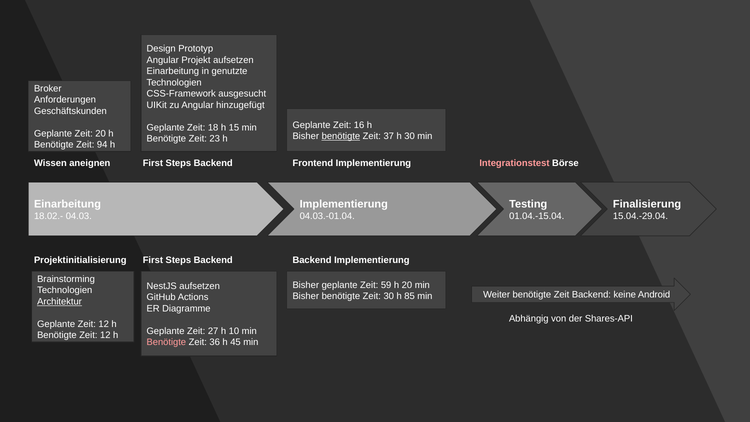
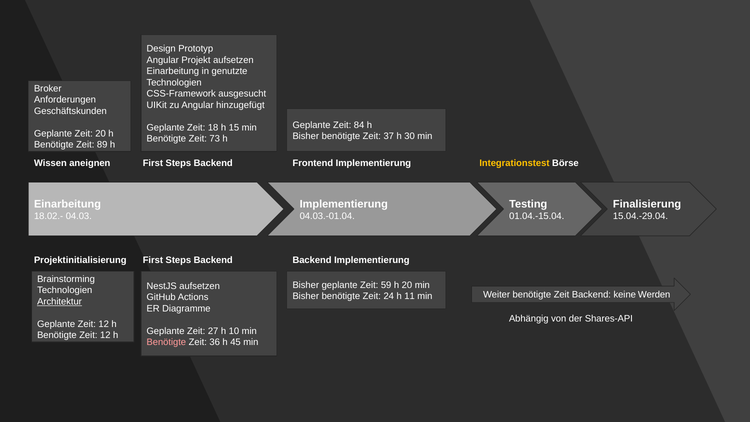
16: 16 -> 84 (359, 125)
benötigte underline: present -> none (341, 136)
23: 23 -> 73 (215, 139)
94: 94 -> 89 (102, 145)
Integrationstest colour: pink -> yellow (514, 163)
Android: Android -> Werden (654, 295)
Zeit 30: 30 -> 24 (389, 296)
85: 85 -> 11 (410, 296)
